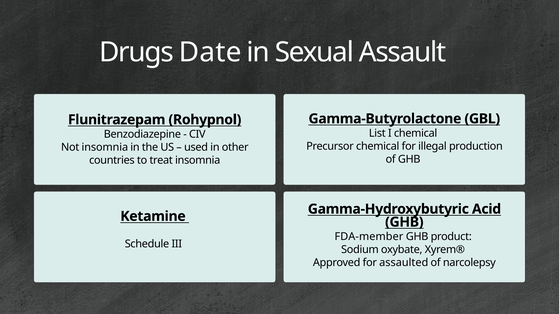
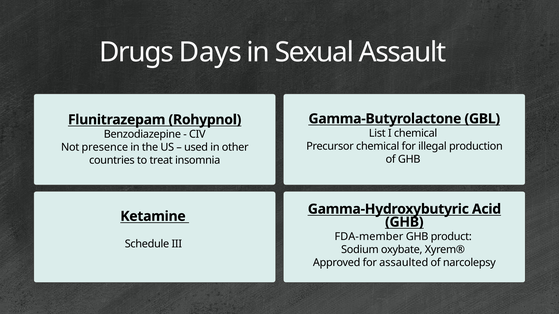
Date: Date -> Days (210, 52)
Not insomnia: insomnia -> presence (105, 147)
